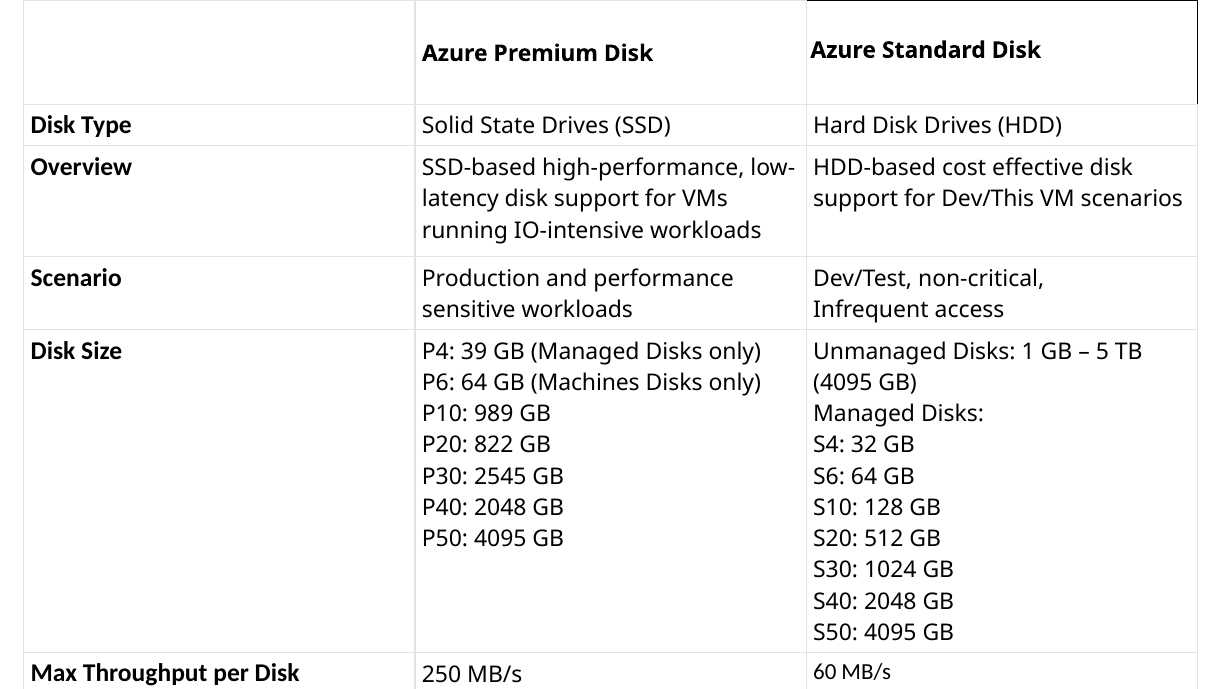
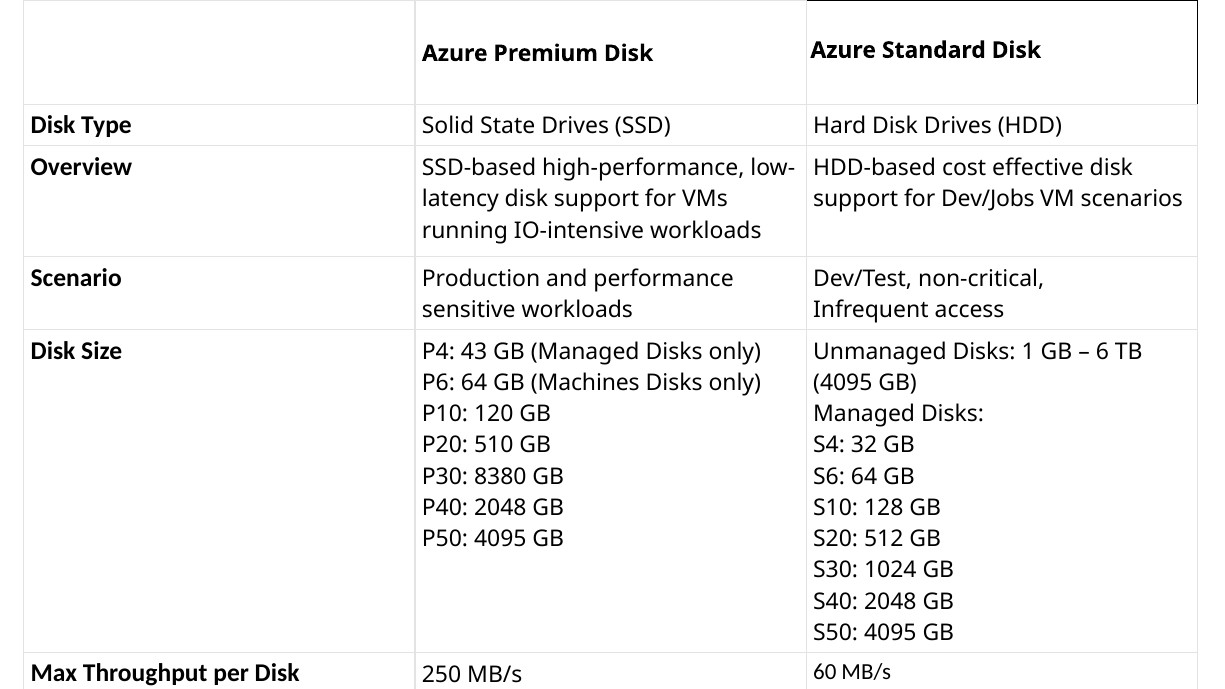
Dev/This: Dev/This -> Dev/Jobs (988, 199)
39: 39 -> 43 (474, 352)
5: 5 -> 6 (1102, 352)
989: 989 -> 120 (494, 414)
822: 822 -> 510 (494, 445)
2545: 2545 -> 8380 (500, 477)
